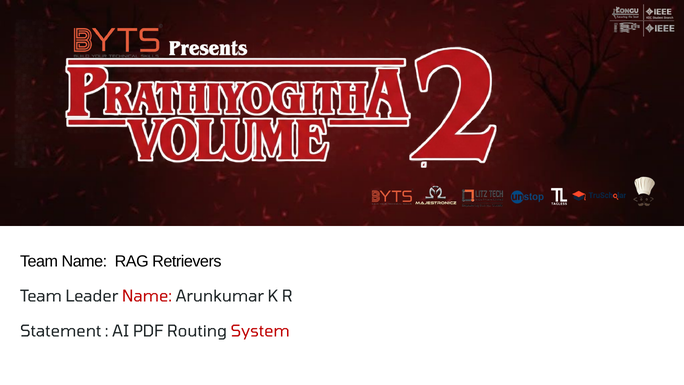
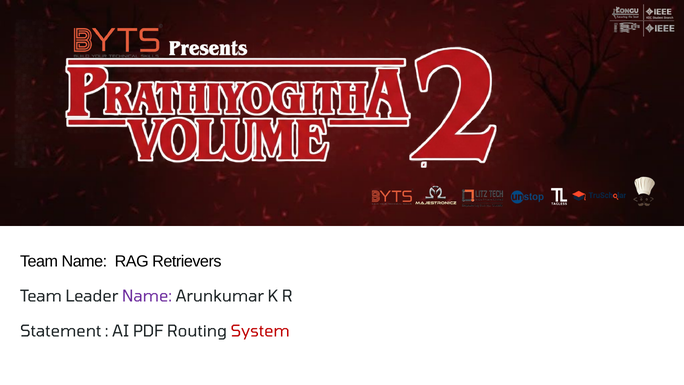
Name colour: red -> purple (147, 296)
